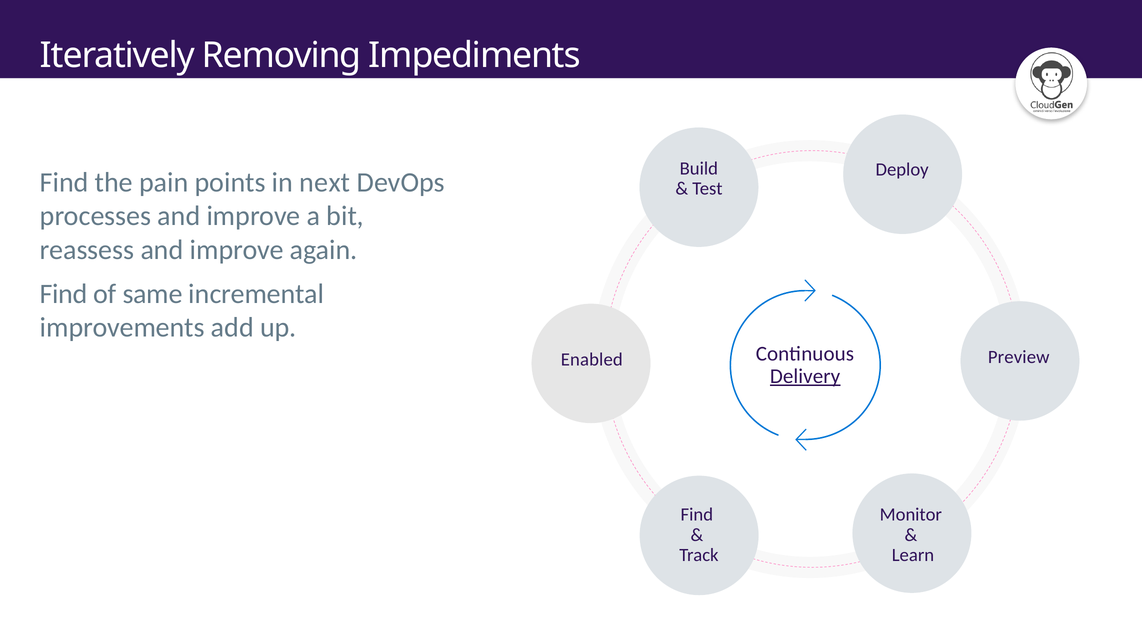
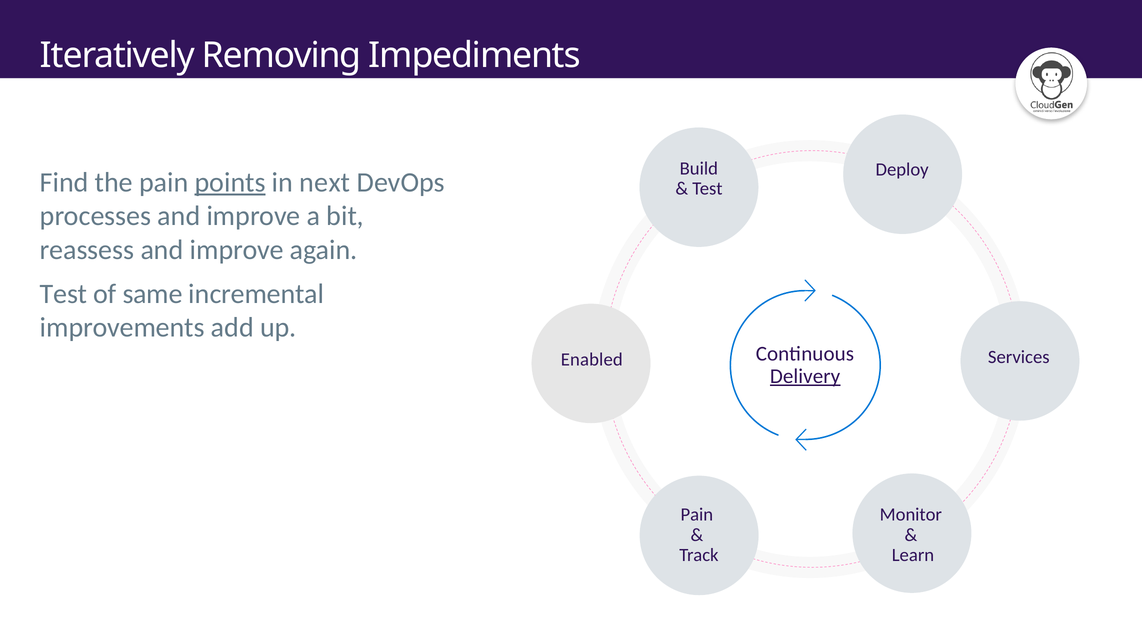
points underline: none -> present (230, 182)
Find: Find -> Test (64, 294)
Preview: Preview -> Services (1019, 357)
Find: Find -> Pain (697, 514)
